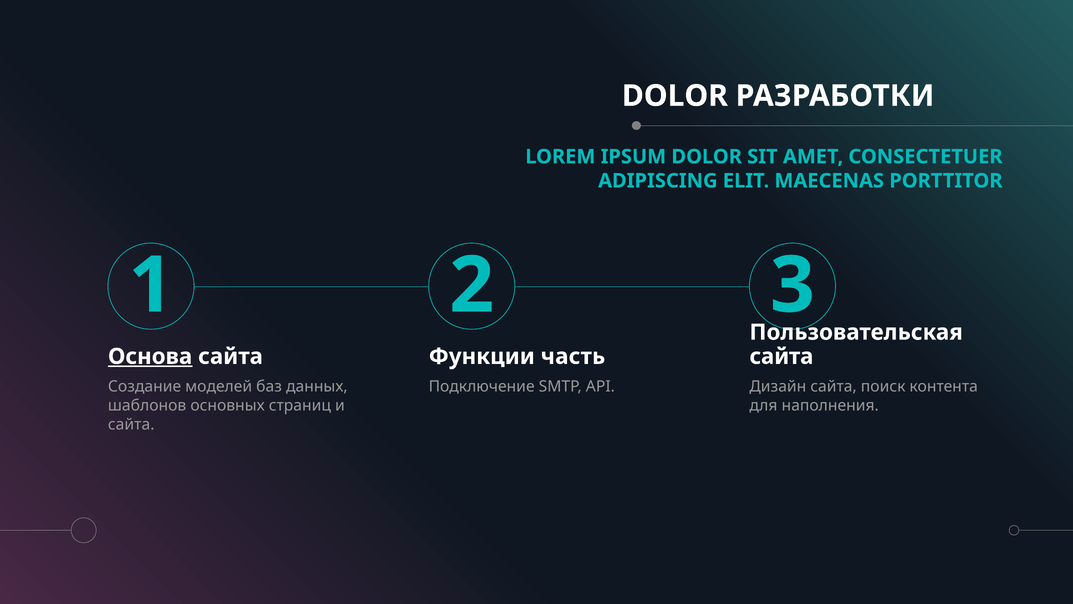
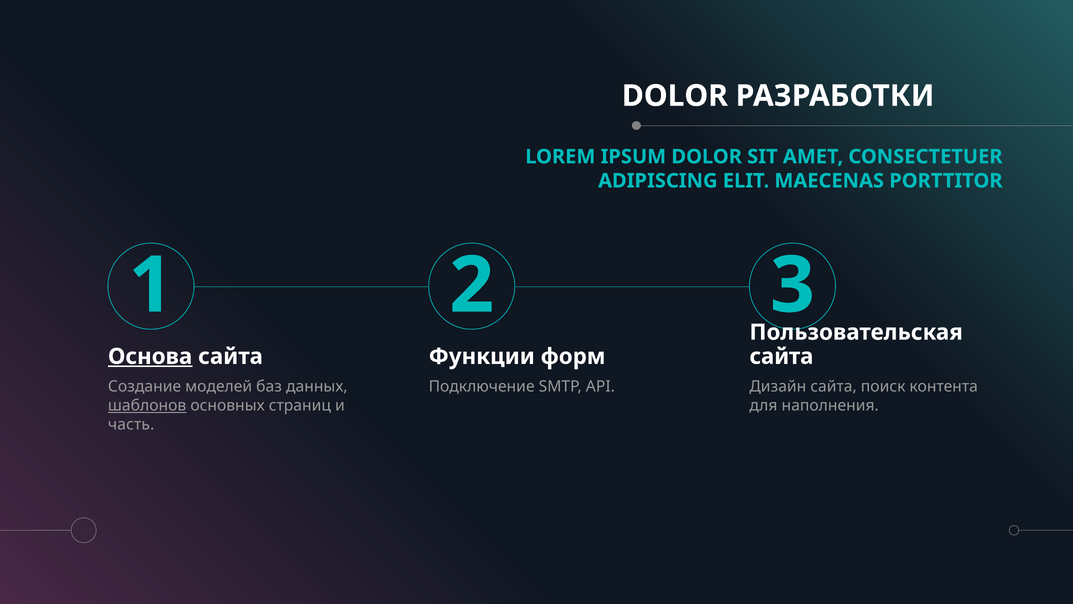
часть: часть -> форм (573, 356)
шаблонов underline: none -> present (147, 405)
сайта: сайта -> часть (131, 424)
